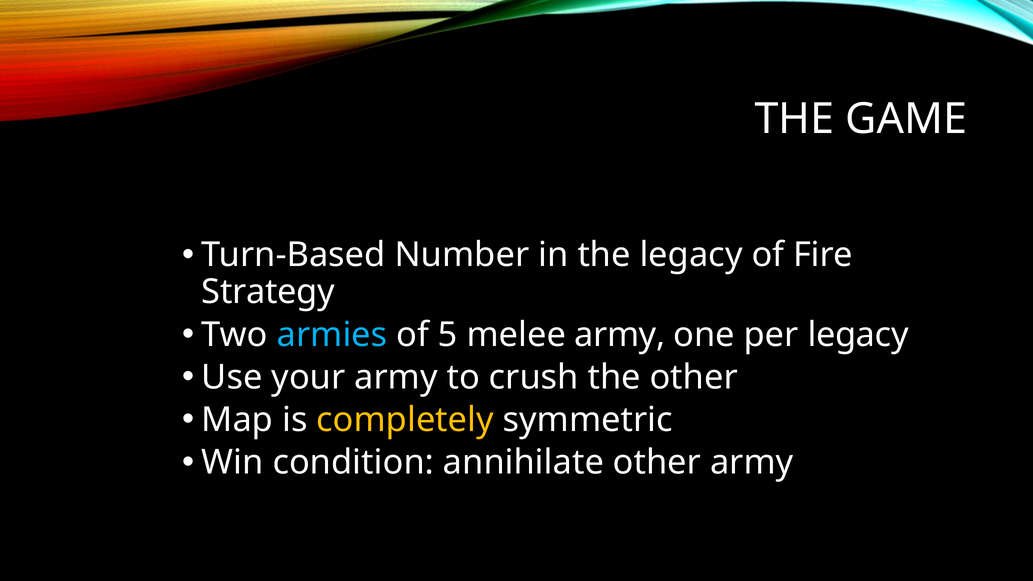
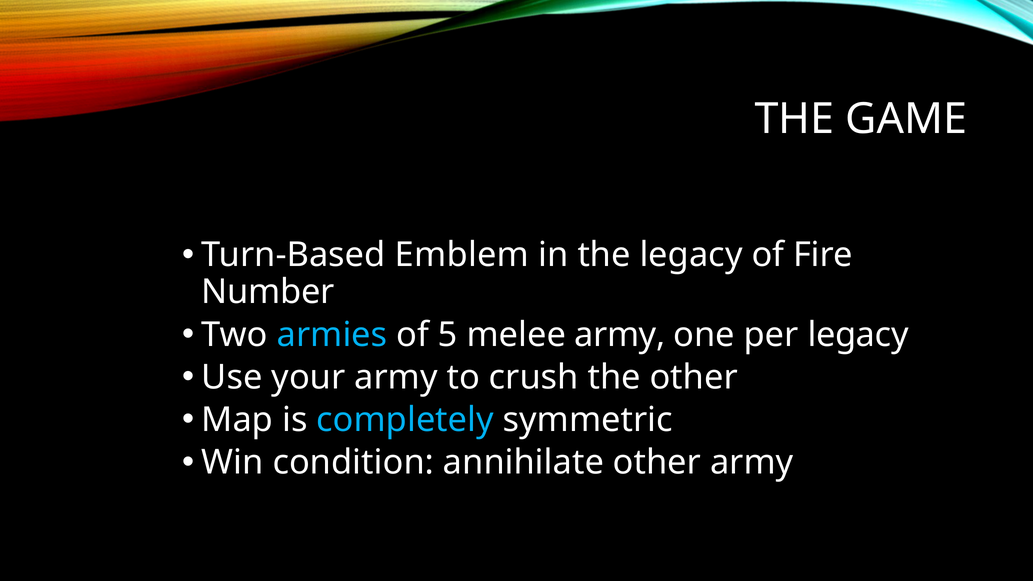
Number: Number -> Emblem (462, 255)
Strategy: Strategy -> Number (268, 292)
completely colour: yellow -> light blue (405, 420)
